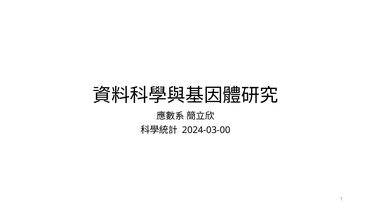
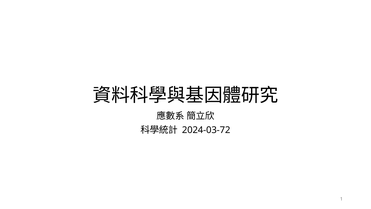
2024-03-00: 2024-03-00 -> 2024-03-72 (206, 130)
